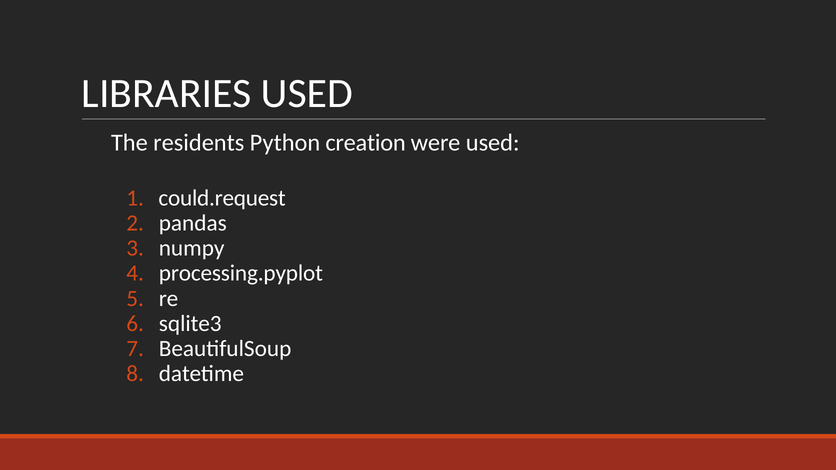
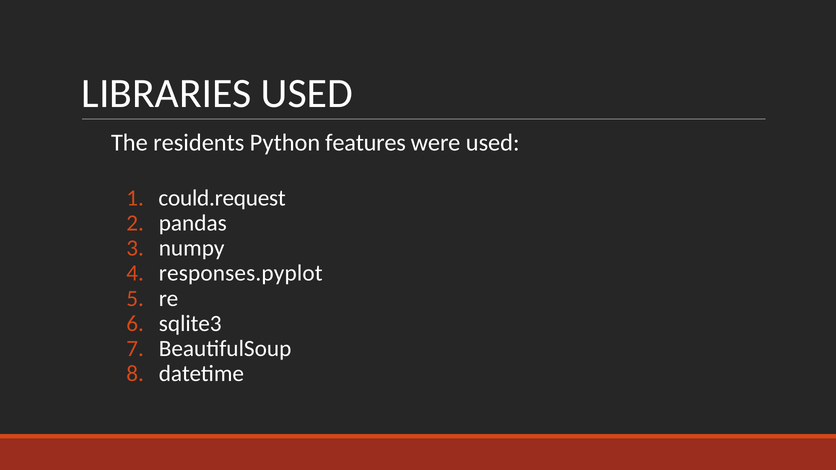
creation: creation -> features (366, 143)
processing.pyplot: processing.pyplot -> responses.pyplot (241, 273)
